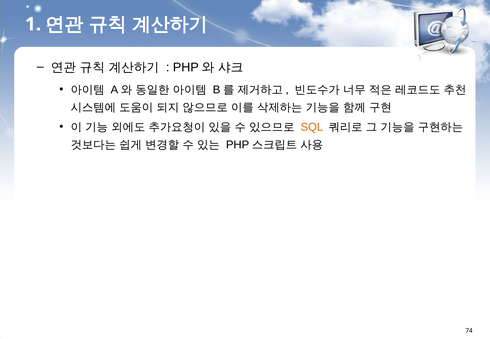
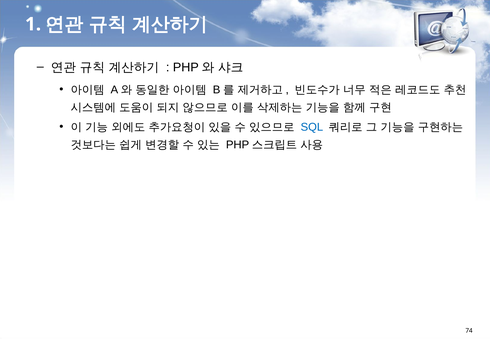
SQL colour: orange -> blue (312, 127)
